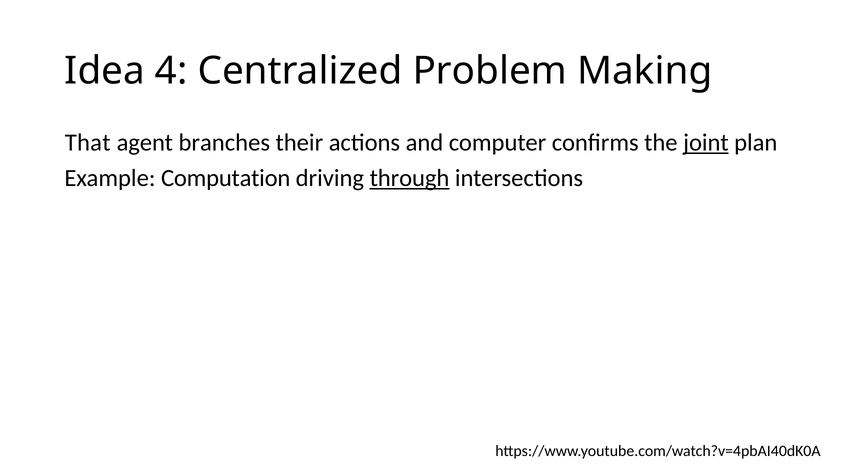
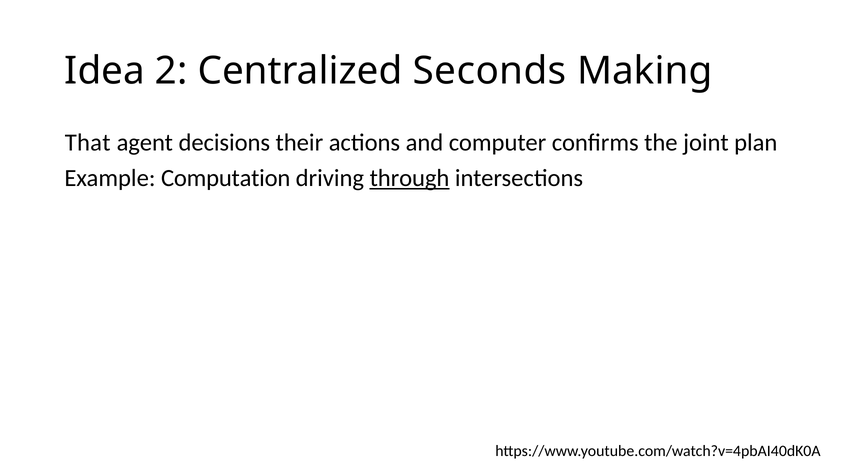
4: 4 -> 2 (171, 71)
Problem: Problem -> Seconds (490, 71)
branches: branches -> decisions (224, 143)
joint underline: present -> none (706, 143)
